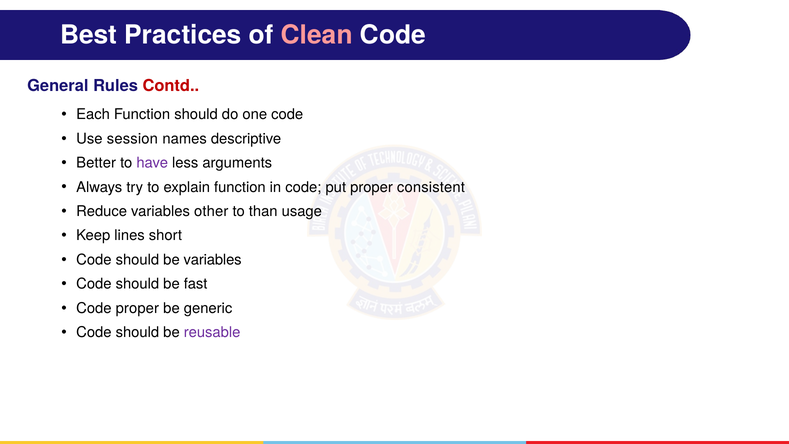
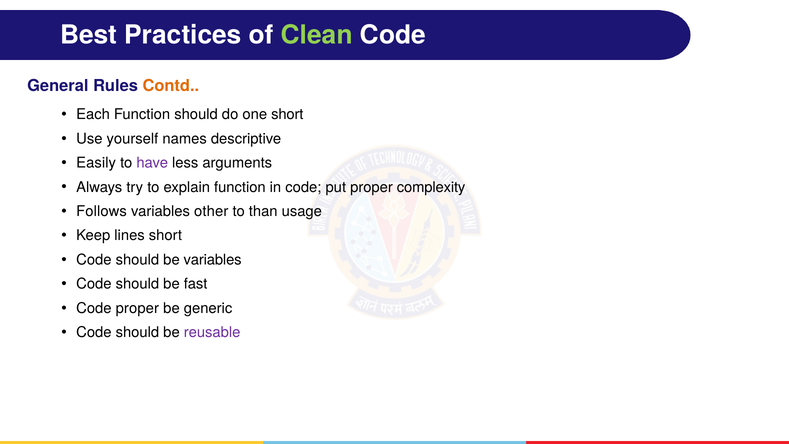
Clean colour: pink -> light green (317, 35)
Contd colour: red -> orange (171, 86)
one code: code -> short (287, 114)
session: session -> yourself (132, 139)
Better: Better -> Easily (96, 163)
consistent: consistent -> complexity (431, 187)
Reduce: Reduce -> Follows (102, 211)
